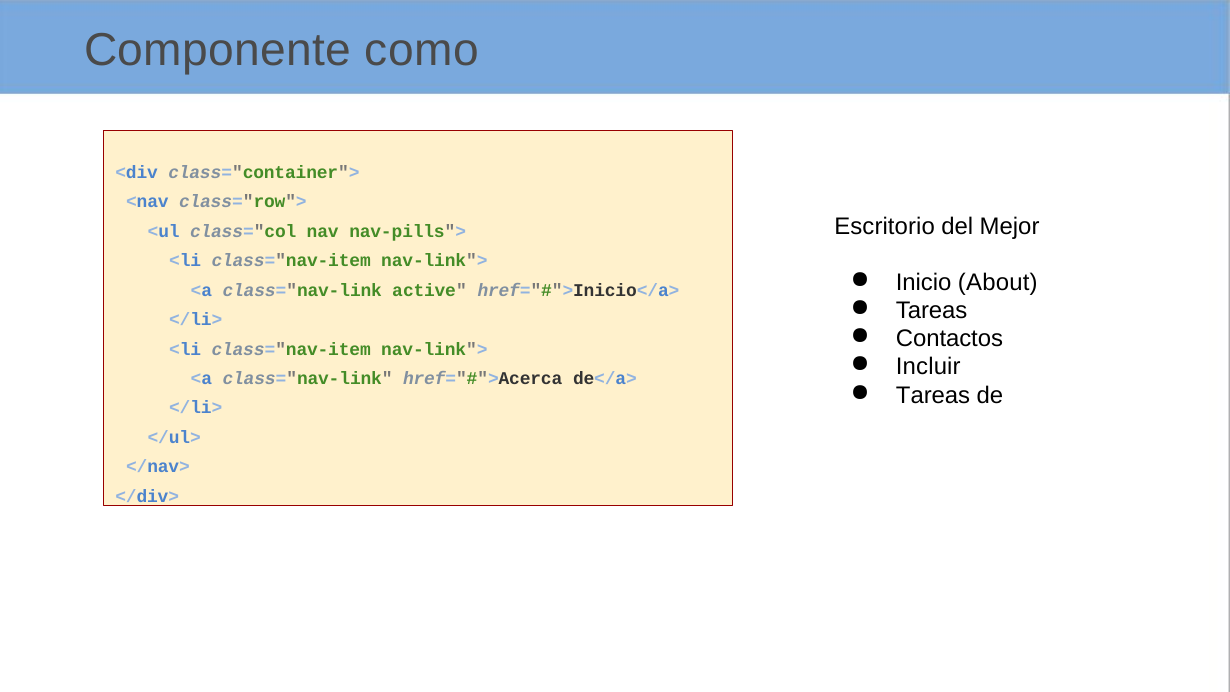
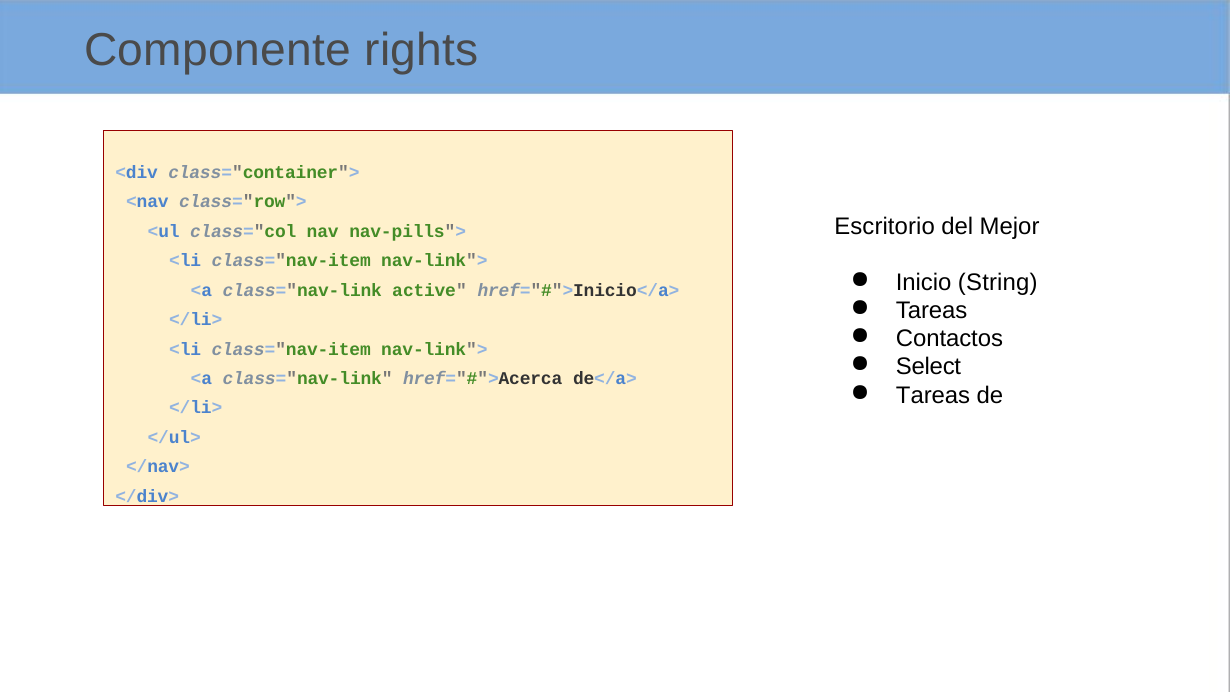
como: como -> rights (422, 50)
About: About -> String (998, 282)
Incluir: Incluir -> Select (928, 367)
